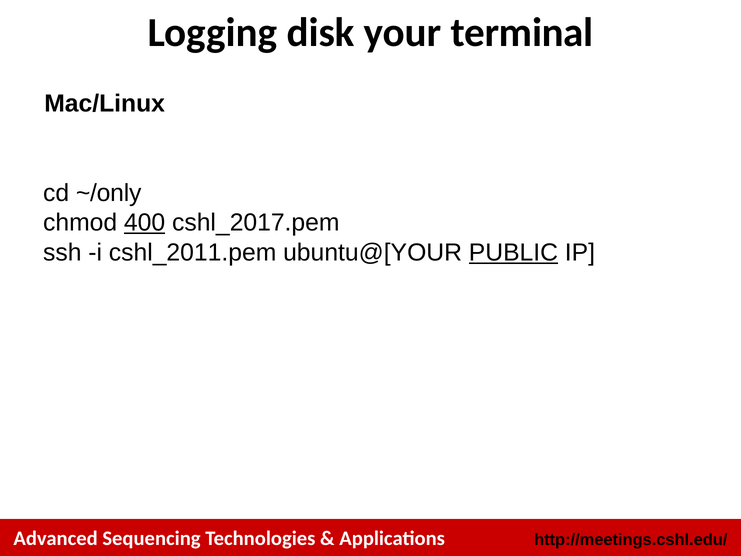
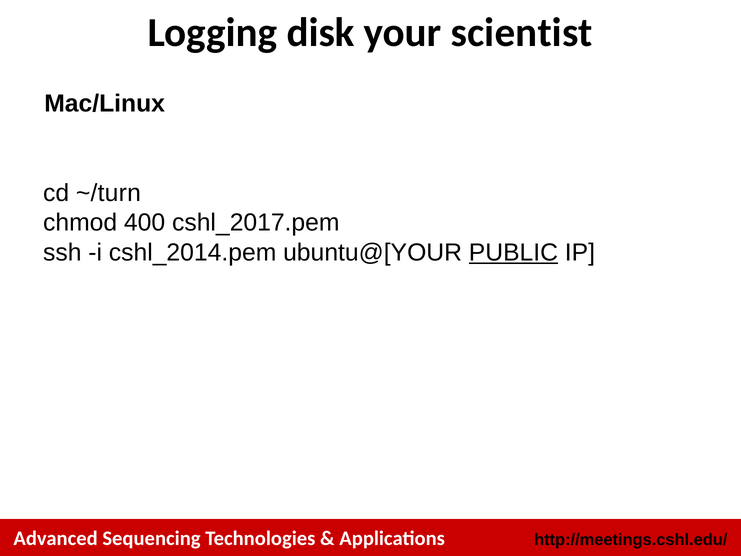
terminal: terminal -> scientist (522, 33)
~/only: ~/only -> ~/turn (108, 193)
400 underline: present -> none (145, 223)
cshl_2011.pem: cshl_2011.pem -> cshl_2014.pem (193, 252)
